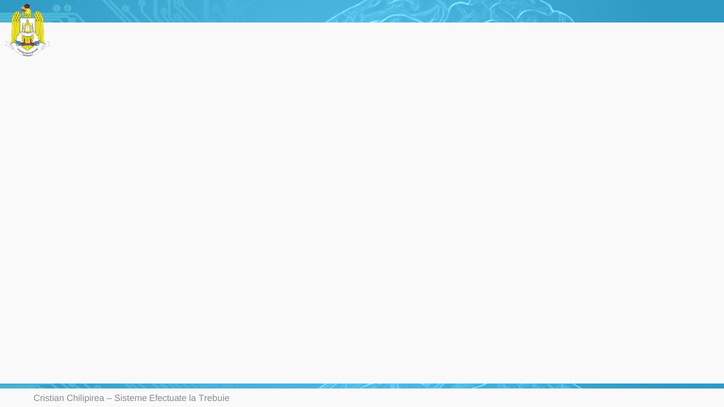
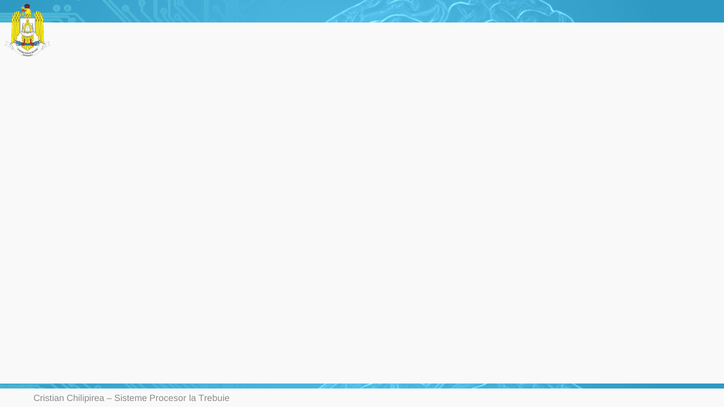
Efectuate: Efectuate -> Procesor (168, 399)
